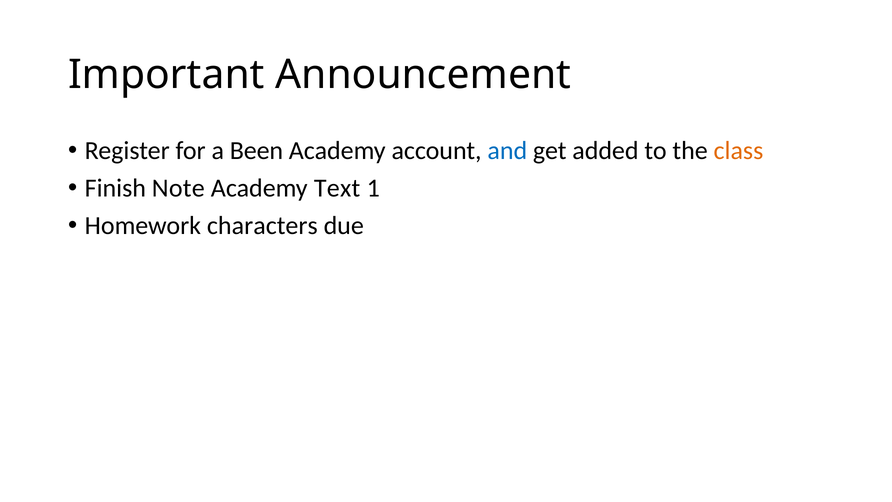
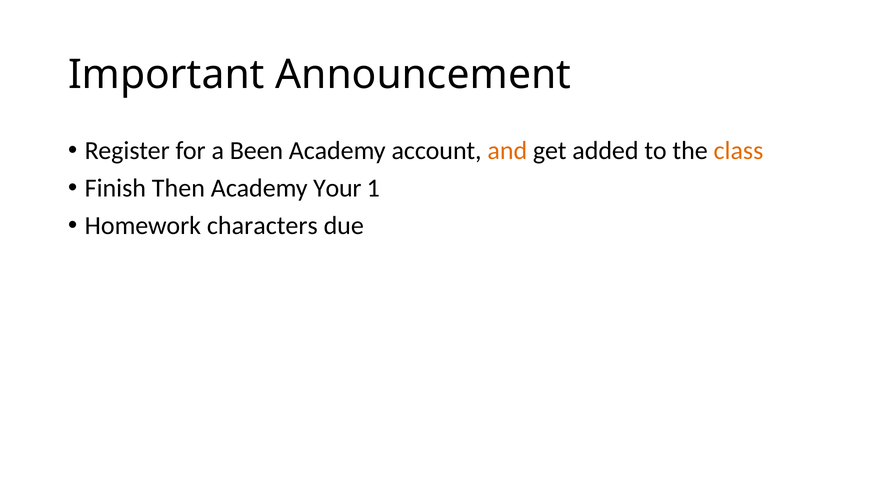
and colour: blue -> orange (507, 151)
Note: Note -> Then (178, 188)
Text: Text -> Your (337, 188)
